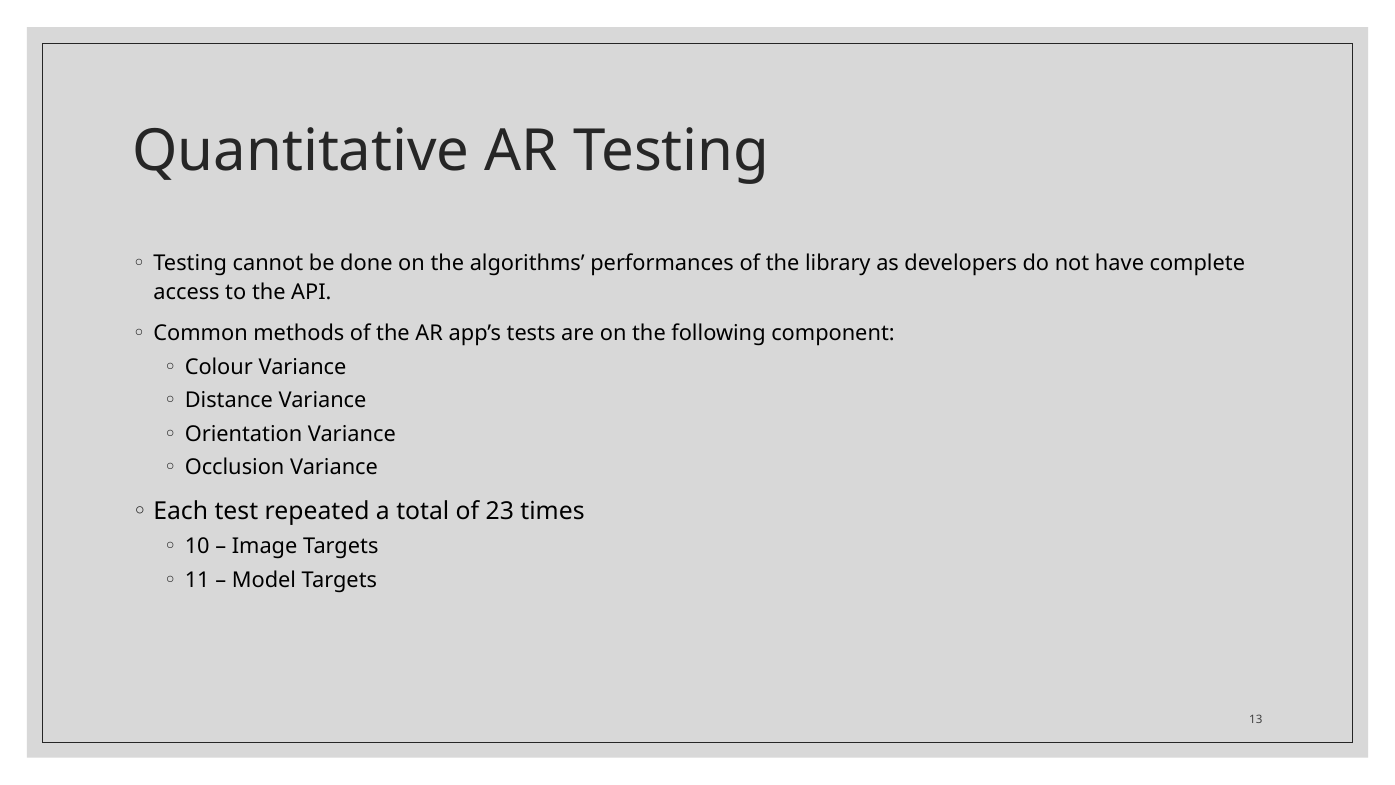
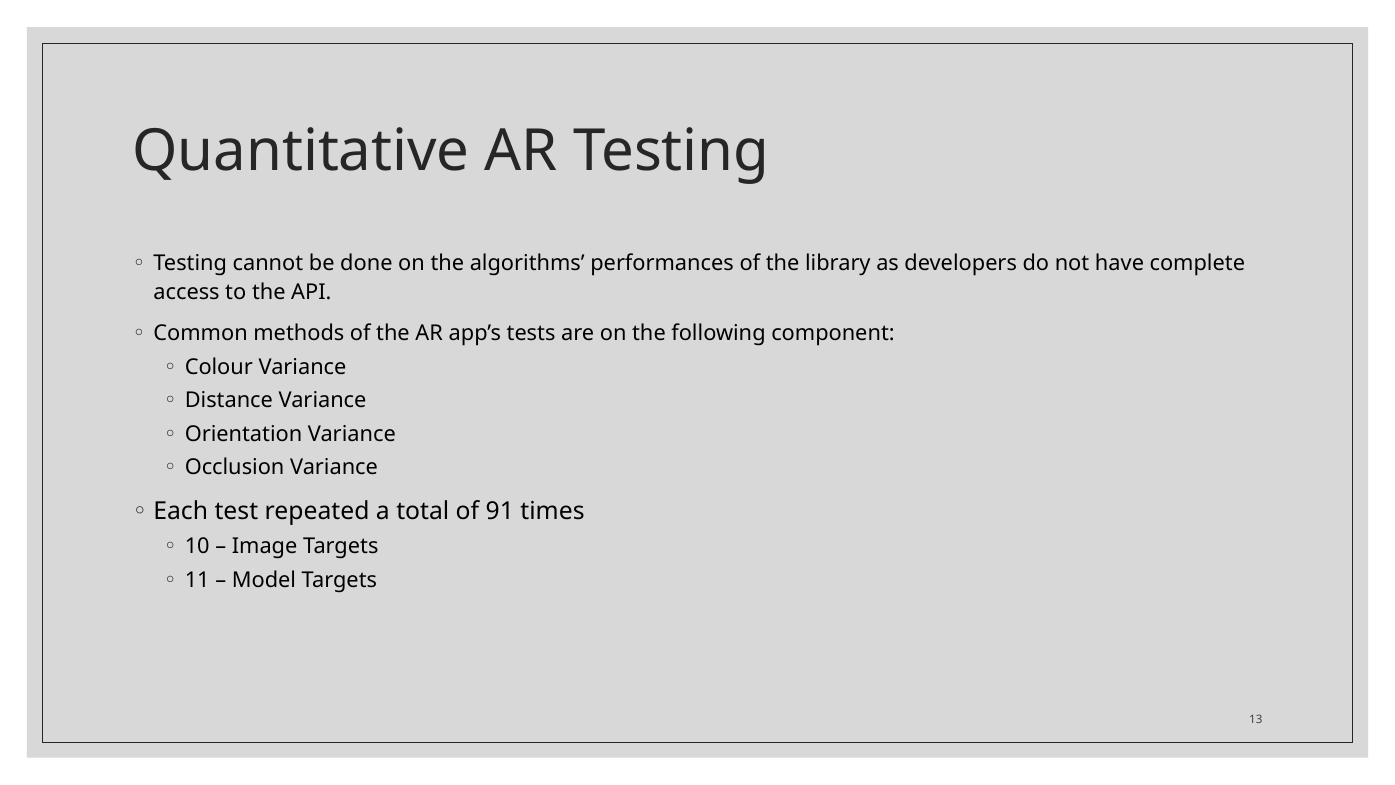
23: 23 -> 91 (500, 512)
